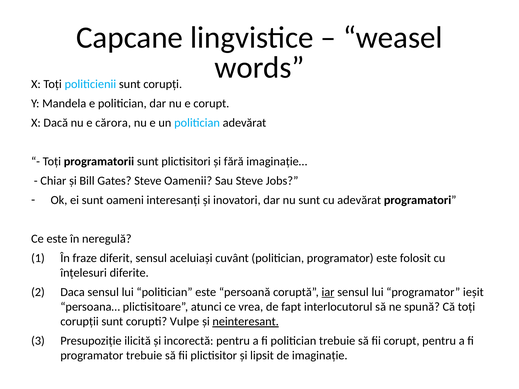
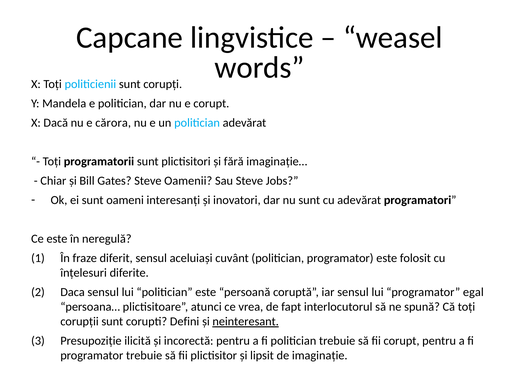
iar underline: present -> none (328, 292)
ieșit: ieșit -> egal (473, 292)
Vulpe: Vulpe -> Defini (185, 322)
